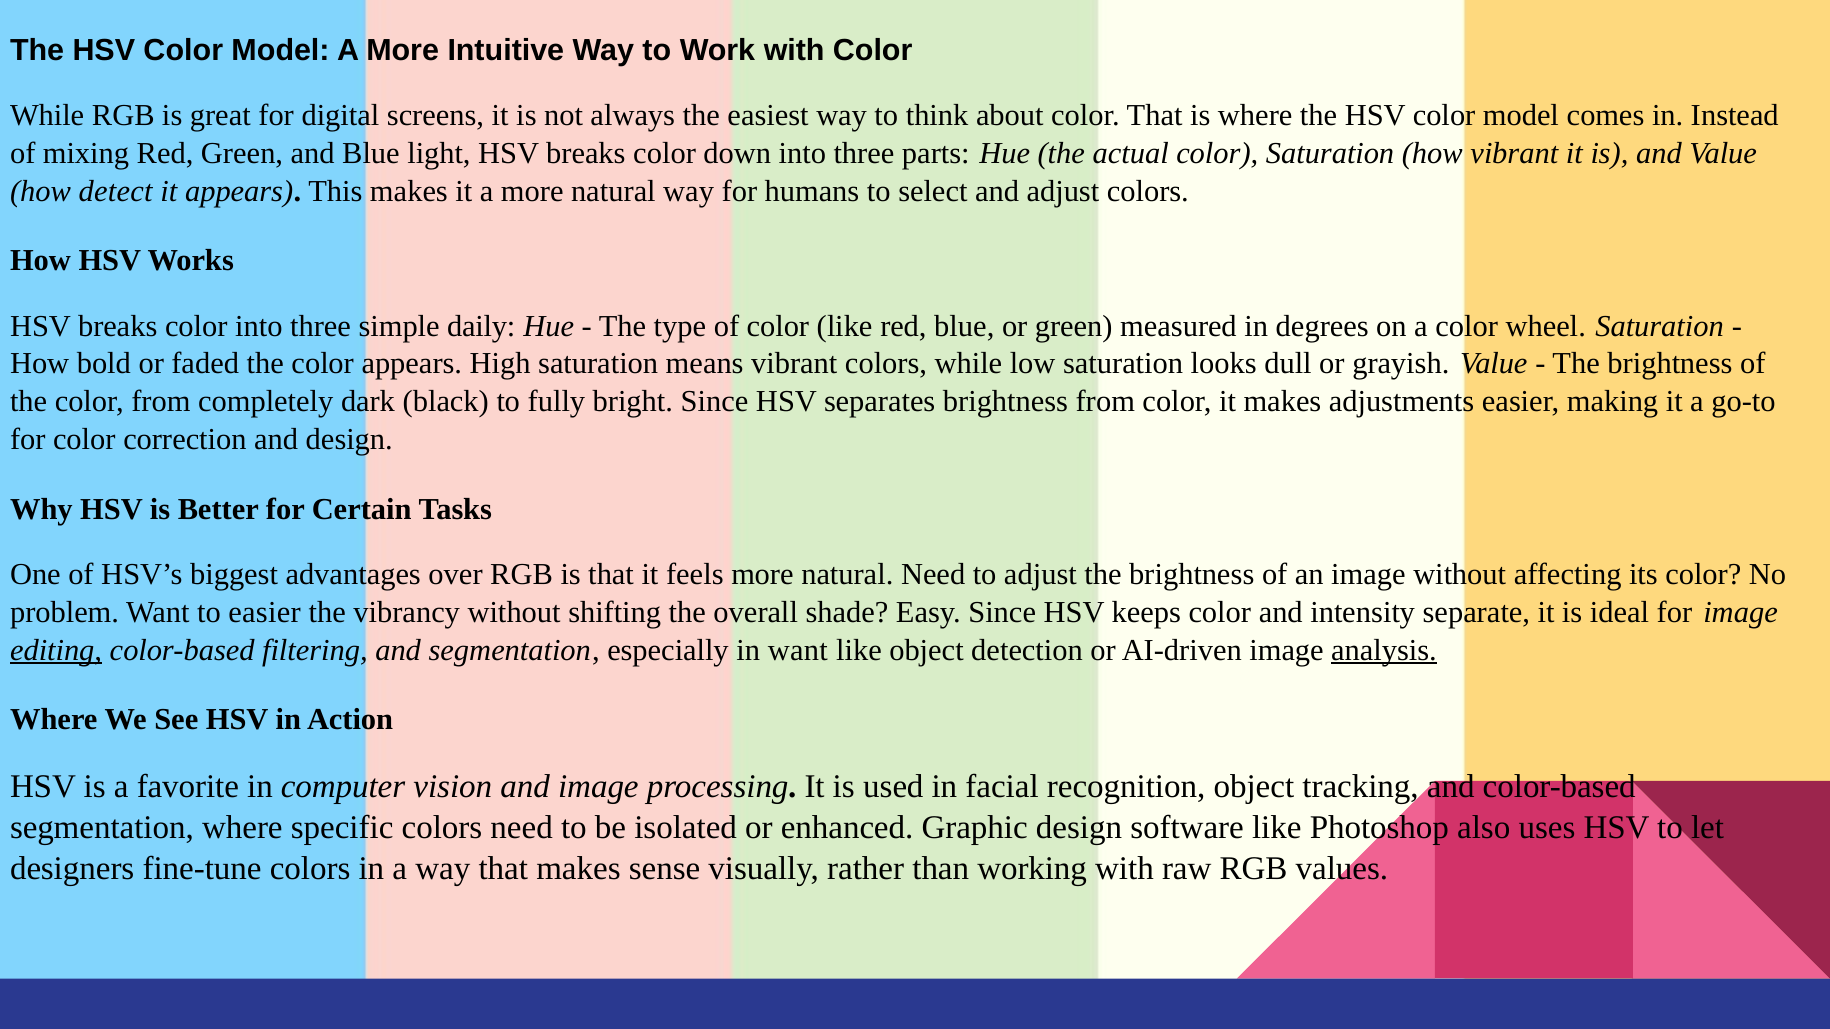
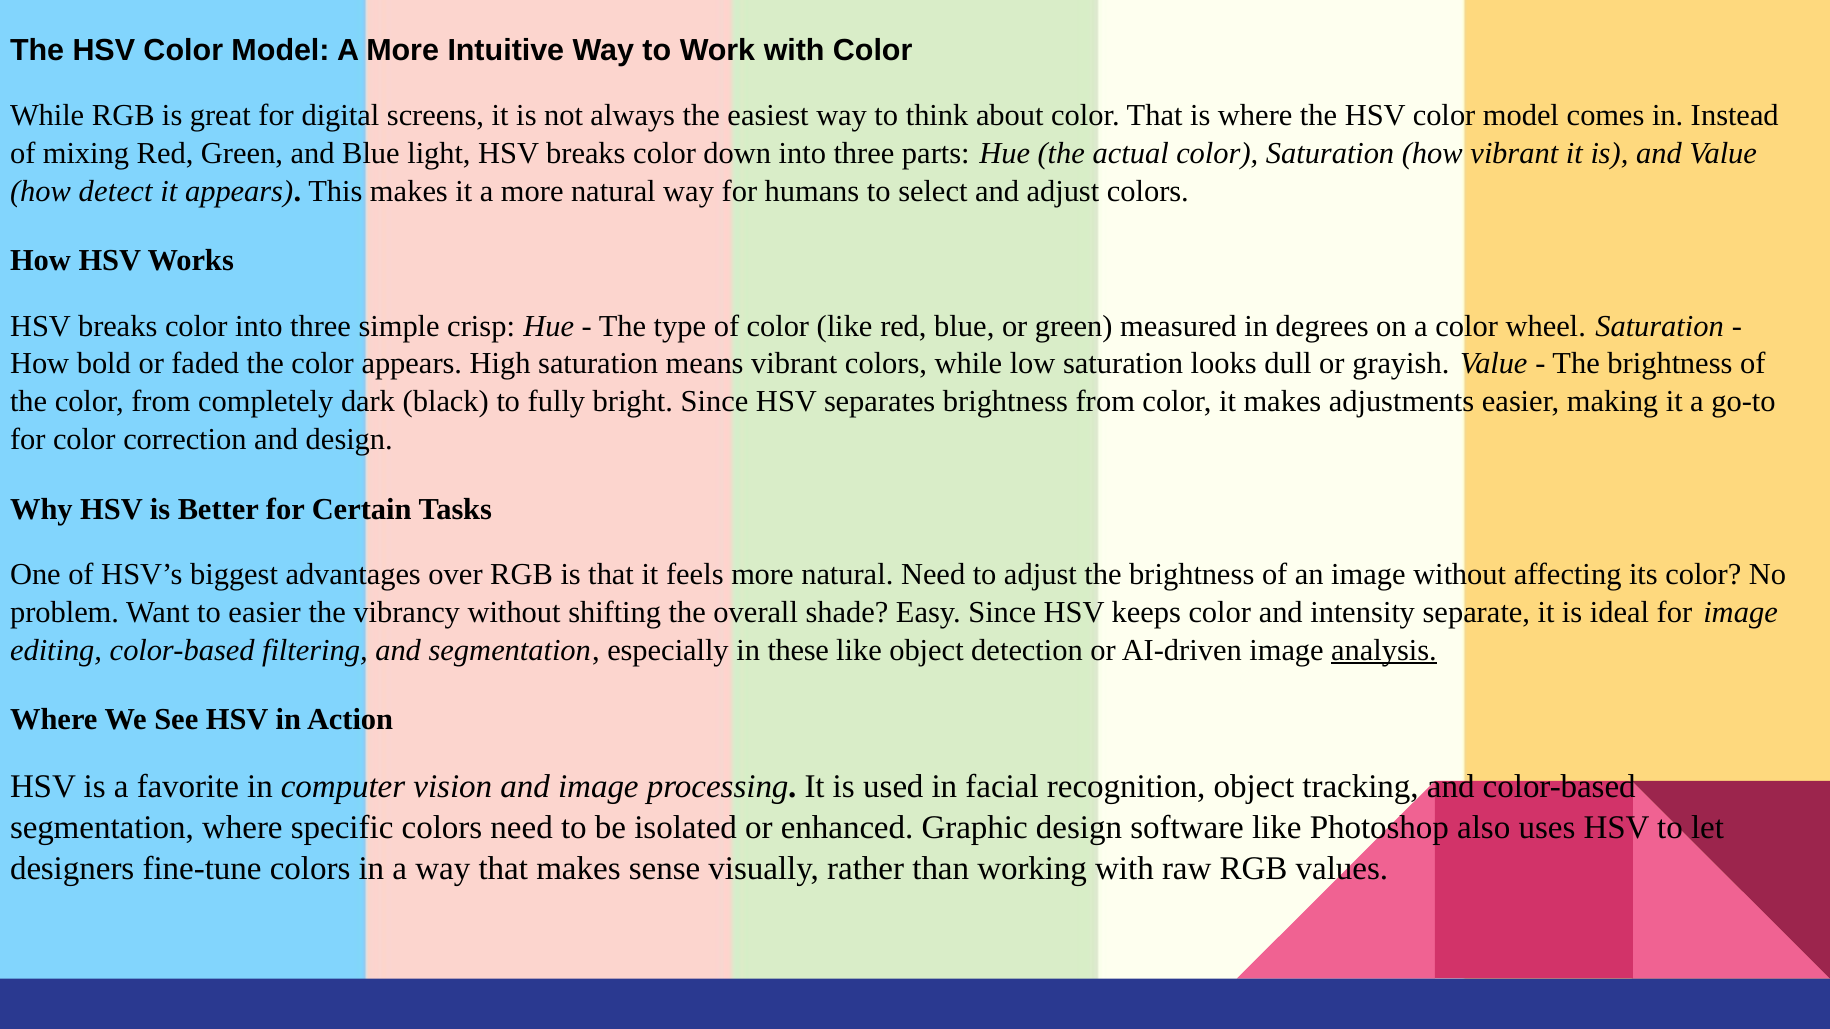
daily: daily -> crisp (481, 326)
editing underline: present -> none (56, 650)
in want: want -> these (798, 650)
